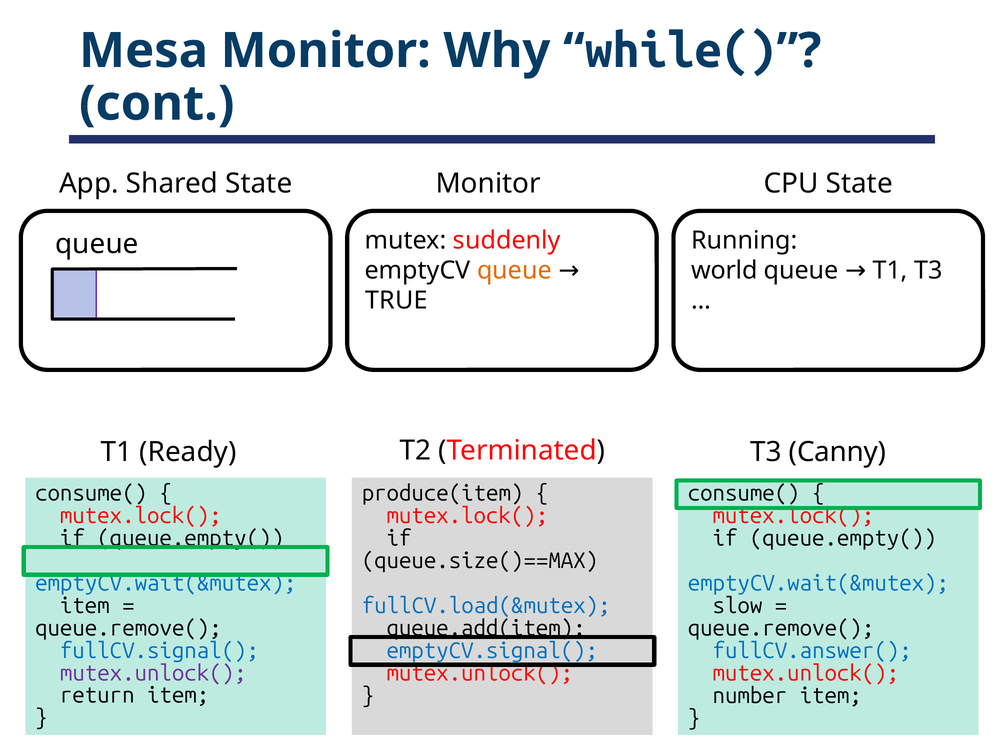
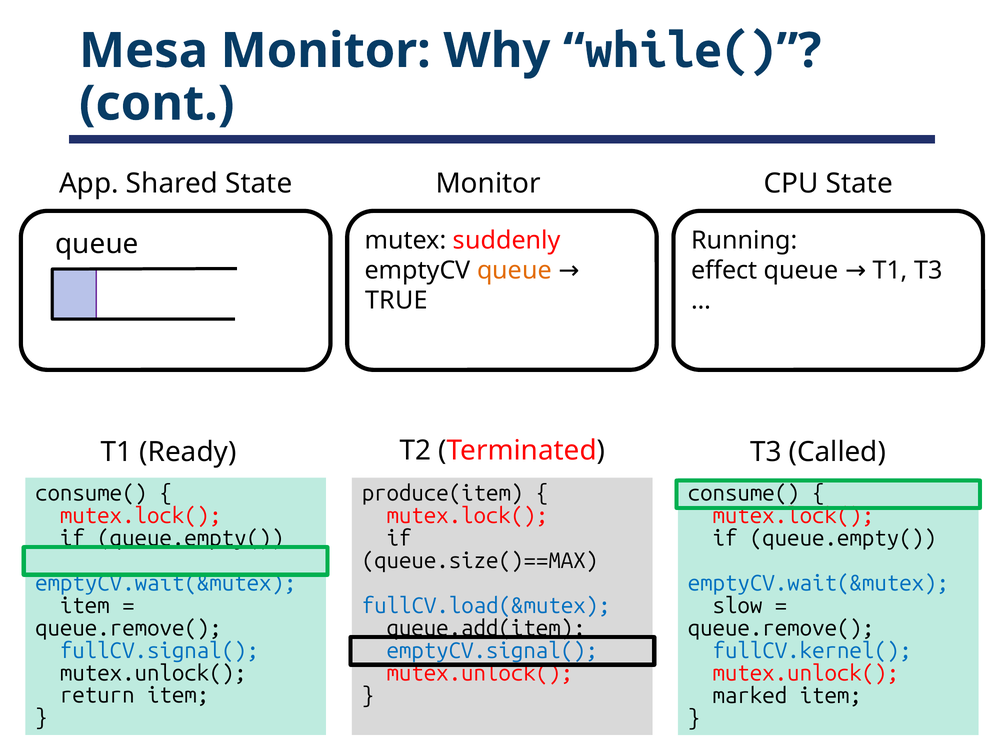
world: world -> effect (724, 271)
Canny: Canny -> Called (837, 452)
fullCV.answer(: fullCV.answer( -> fullCV.kernel( (812, 651)
mutex.unlock( colour: purple -> black (153, 673)
number: number -> marked (750, 696)
